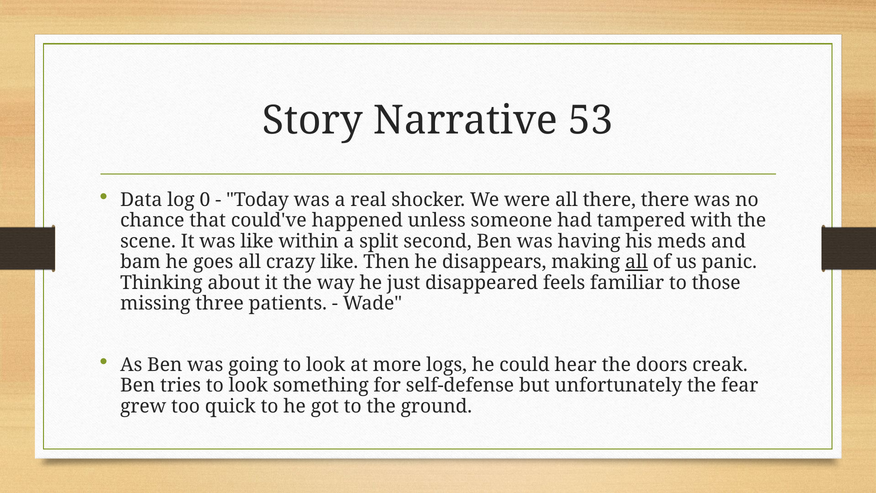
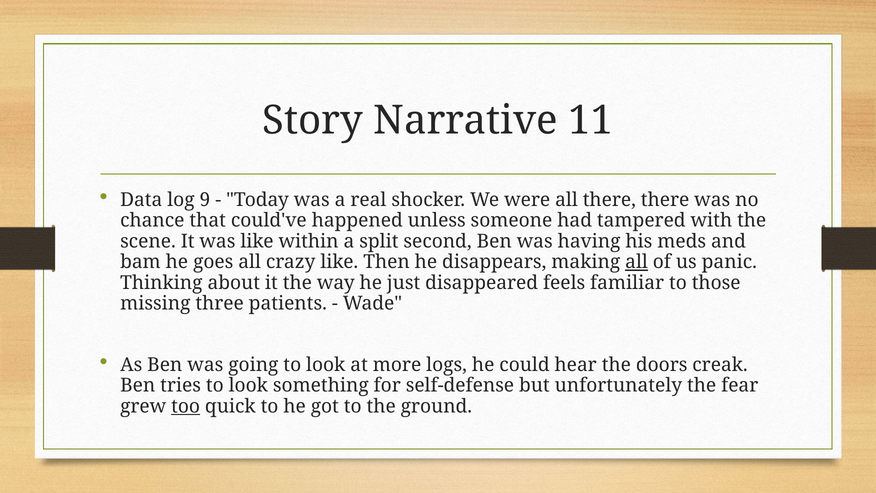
53: 53 -> 11 (591, 120)
0: 0 -> 9 (205, 200)
too underline: none -> present (186, 406)
